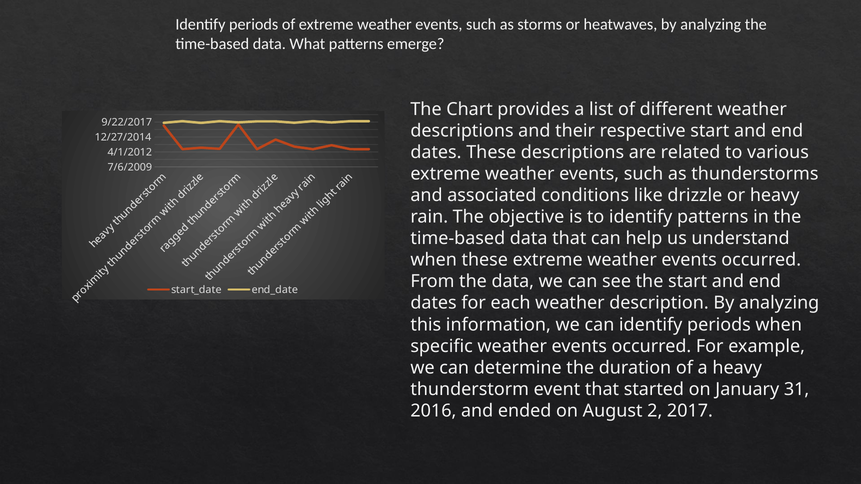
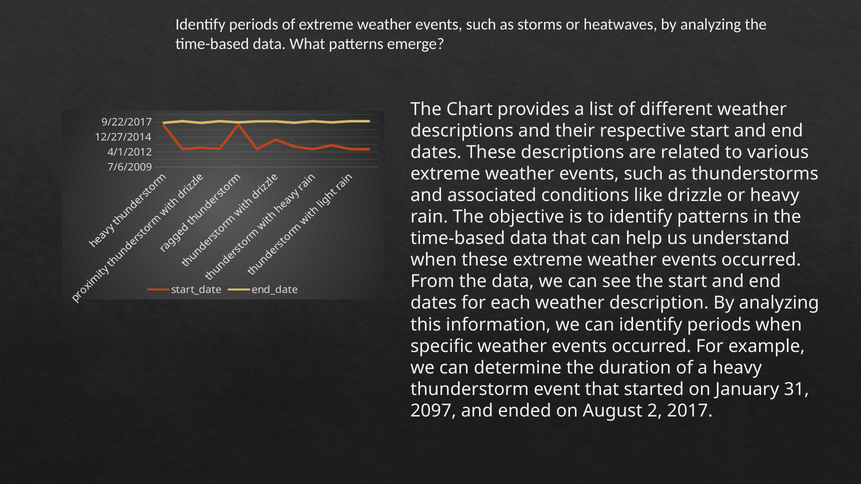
2016: 2016 -> 2097 (433, 411)
